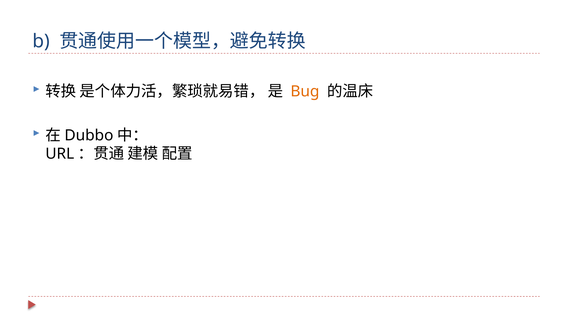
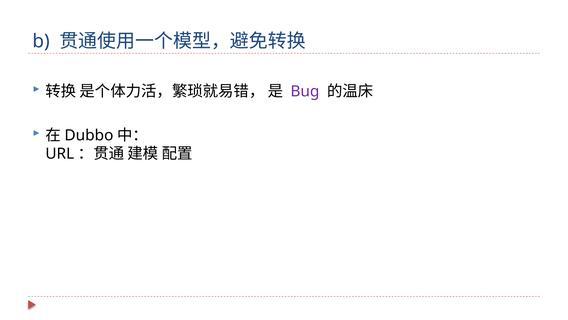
Bug colour: orange -> purple (305, 91)
